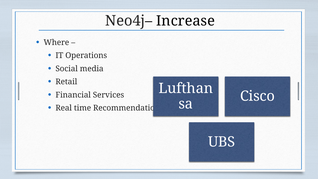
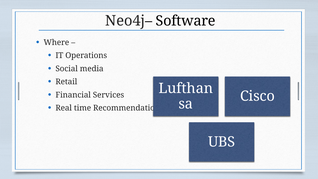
Increase: Increase -> Software (186, 21)
